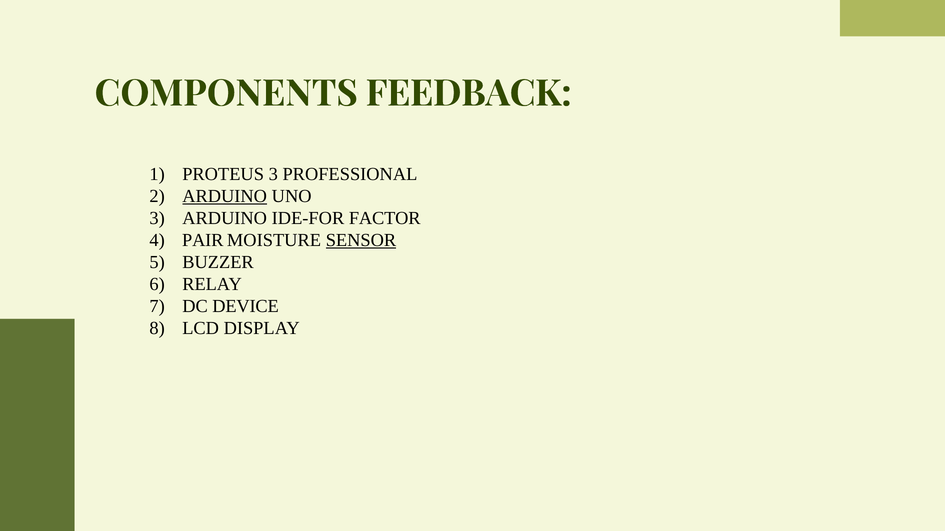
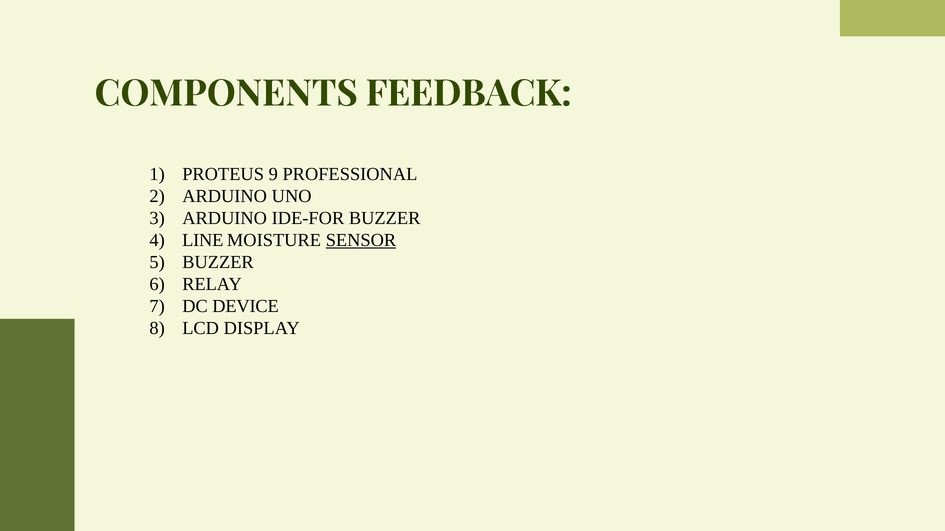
PROTEUS 3: 3 -> 9 (273, 174)
ARDUINO underline: present -> none (225, 196)
IDE-FOR FACTOR: FACTOR -> BUZZER (385, 218)
PAIR: PAIR -> LINE (203, 240)
